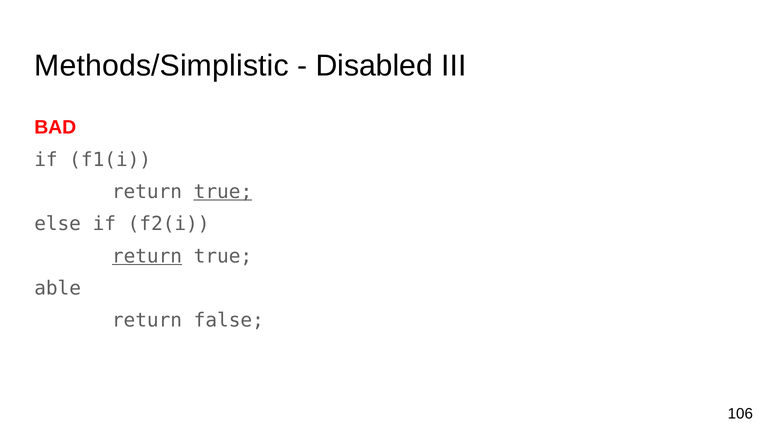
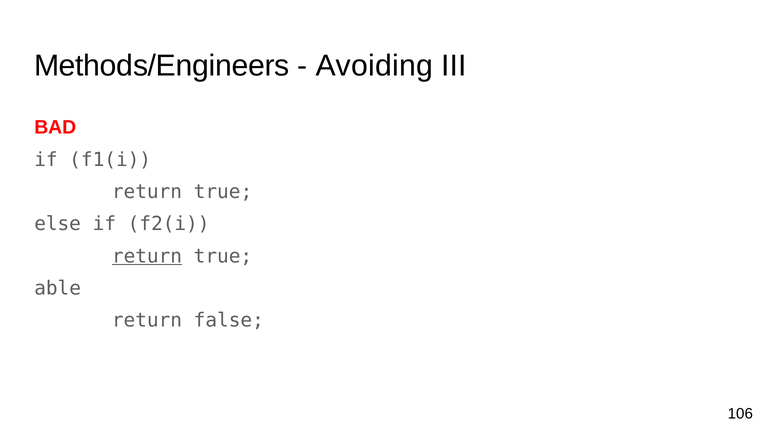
Methods/Simplistic: Methods/Simplistic -> Methods/Engineers (162, 66)
Disabled: Disabled -> Avoiding (374, 66)
true underline: present -> none (223, 192)
